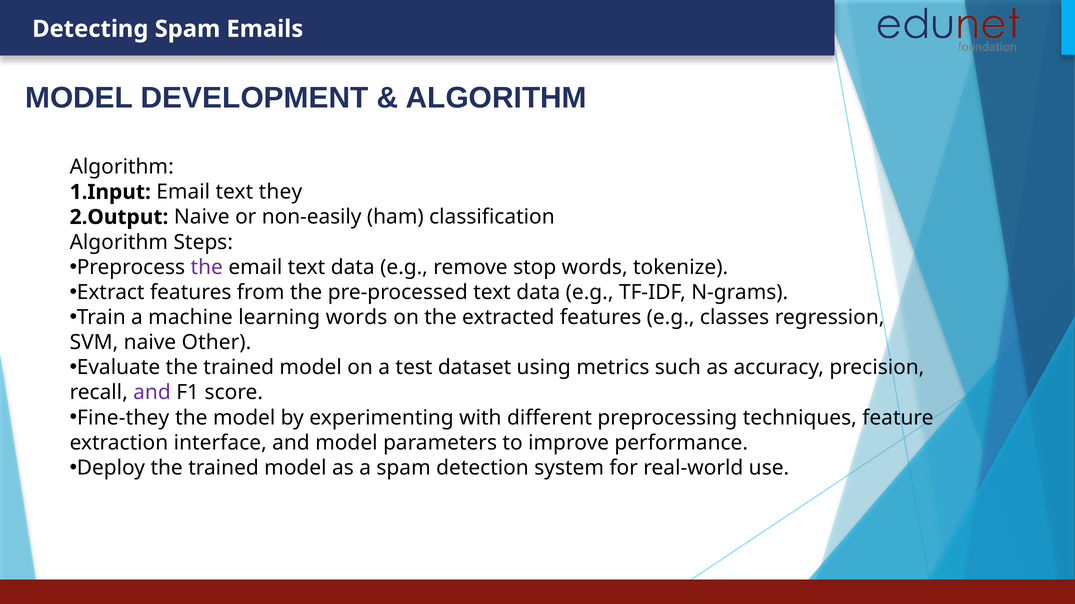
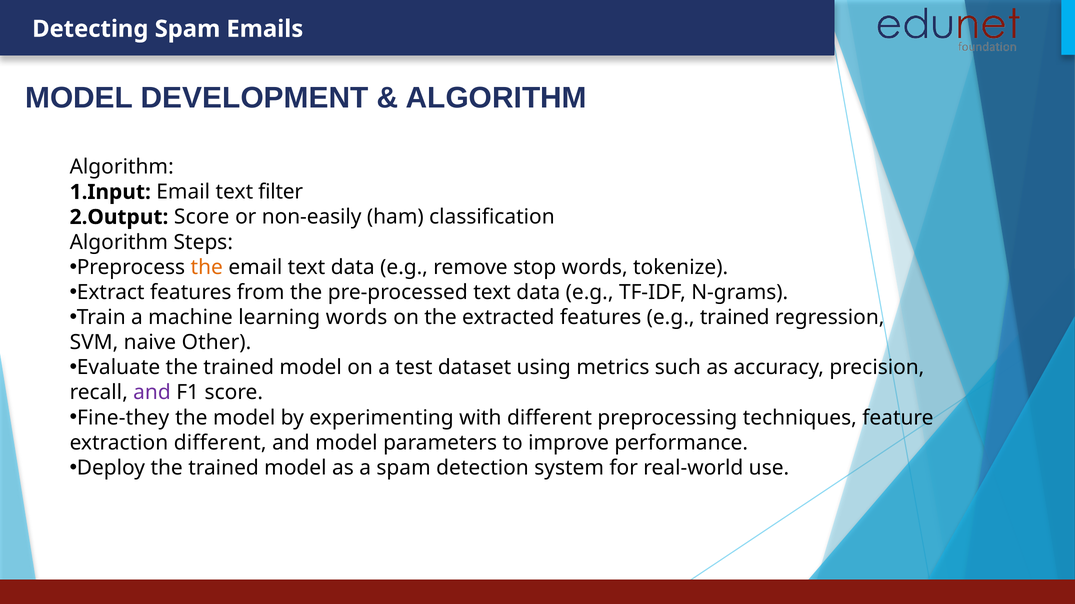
they: they -> filter (281, 192)
Naive: Naive -> Score (202, 217)
the colour: purple -> orange (207, 268)
e.g classes: classes -> trained (735, 318)
extraction interface: interface -> different (220, 443)
